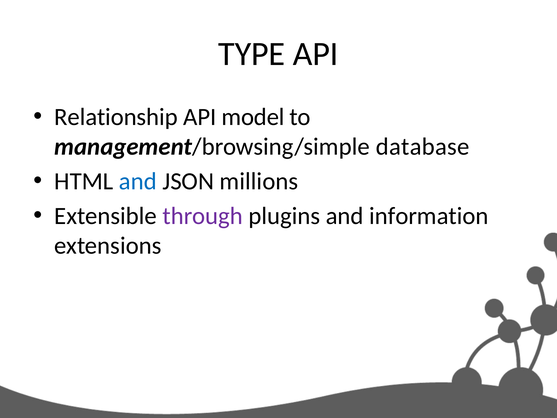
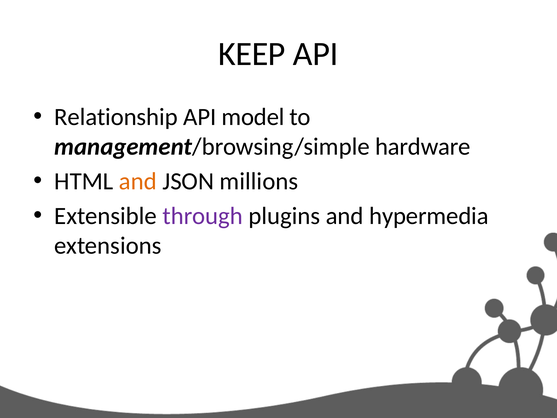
TYPE: TYPE -> KEEP (252, 54)
database: database -> hardware (423, 147)
and colour: blue -> orange (138, 181)
information: information -> hypermedia (429, 216)
